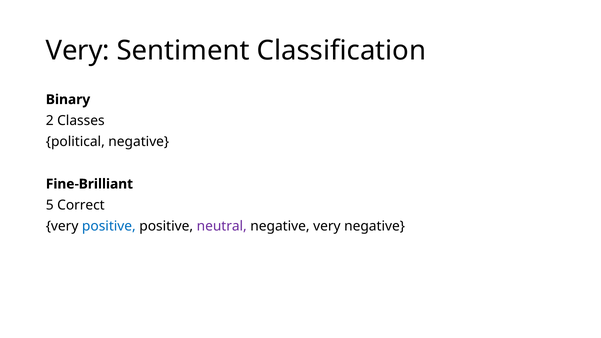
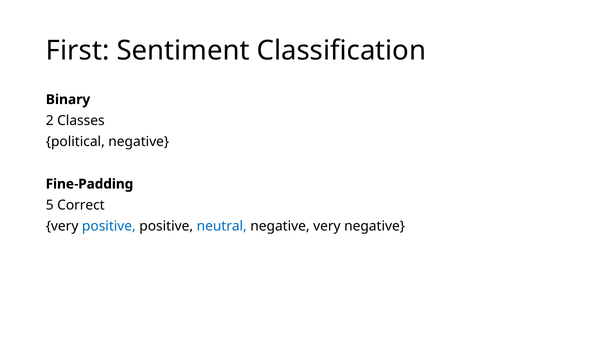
Very: Very -> First (78, 50)
Fine-Brilliant: Fine-Brilliant -> Fine-Padding (89, 184)
neutral colour: purple -> blue (222, 226)
